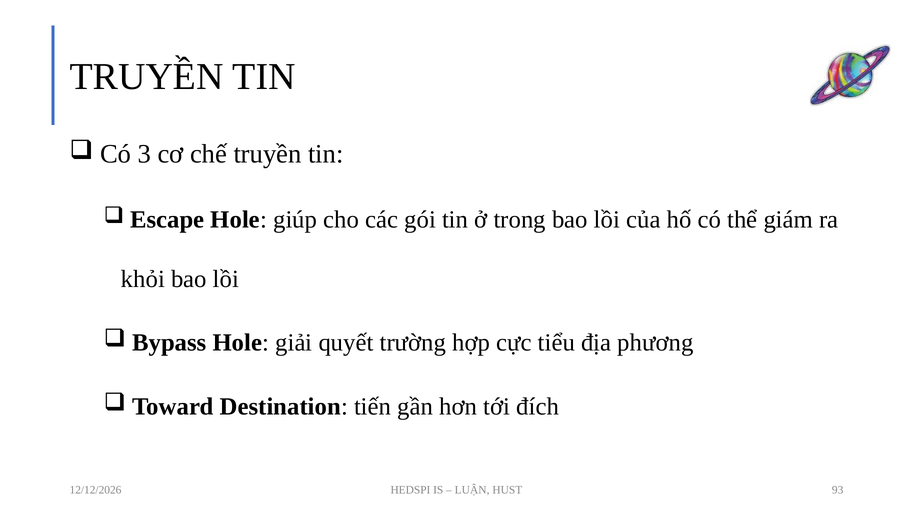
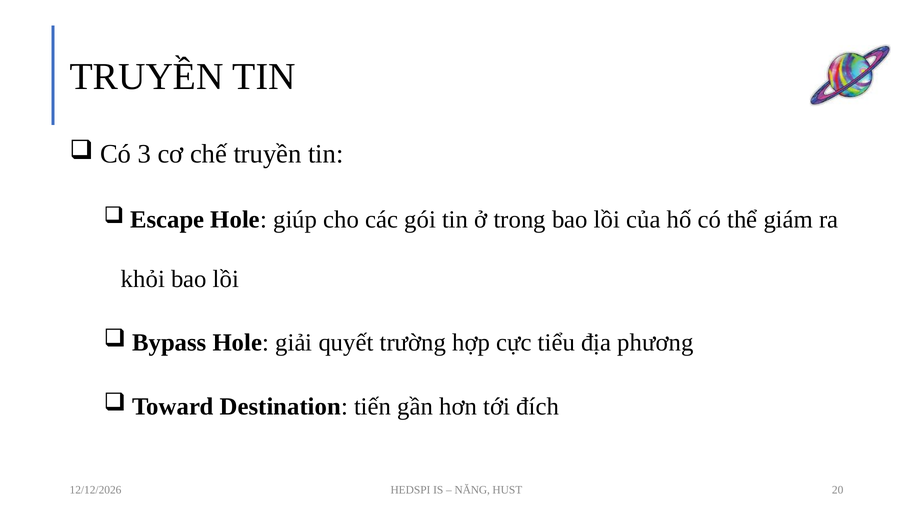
LUẬN: LUẬN -> NĂNG (472, 490)
93: 93 -> 20 (838, 490)
